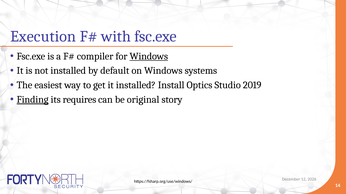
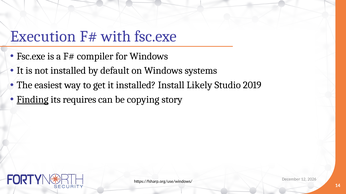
Windows underline: present -> none (149, 56)
Optics: Optics -> Likely (199, 85)
original: original -> copying (143, 100)
